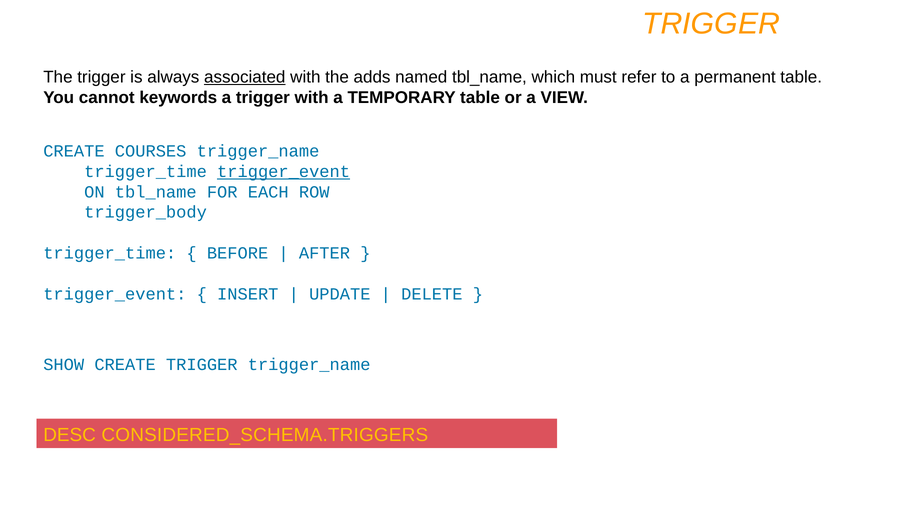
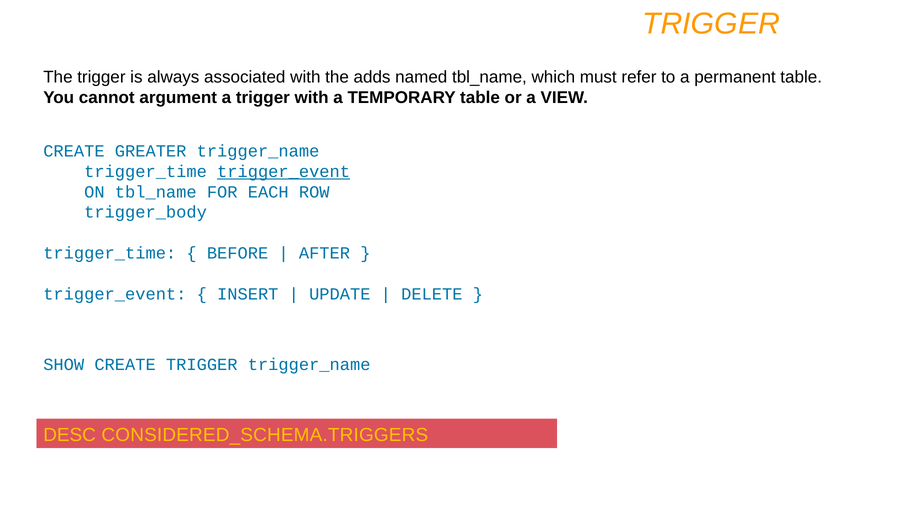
associated underline: present -> none (245, 77)
keywords: keywords -> argument (178, 98)
COURSES: COURSES -> GREATER (151, 151)
